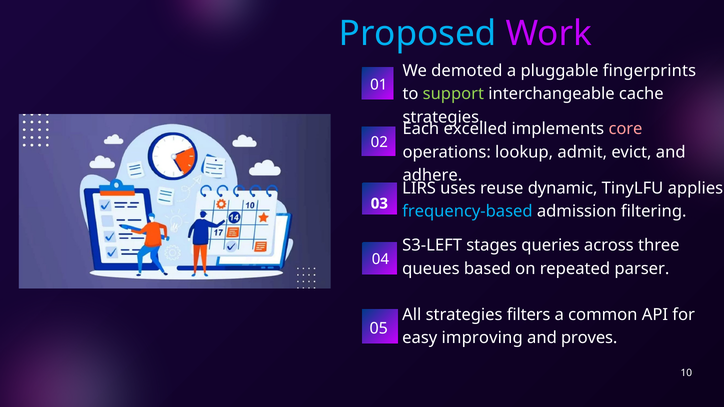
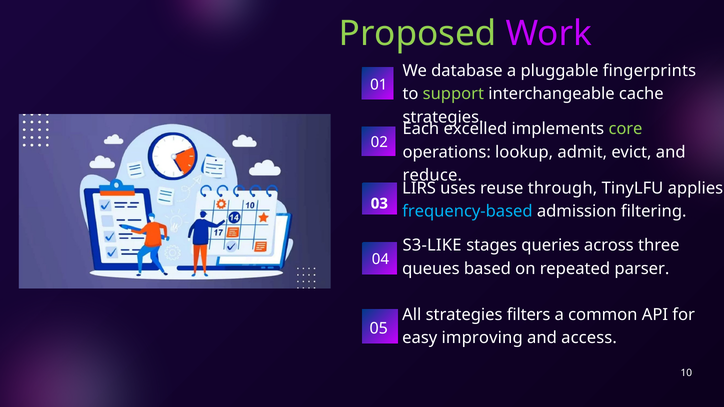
Proposed colour: light blue -> light green (418, 34)
demoted: demoted -> database (467, 71)
core colour: pink -> light green (625, 129)
adhere: adhere -> reduce (432, 176)
dynamic: dynamic -> through (563, 188)
S3-LEFT: S3-LEFT -> S3-LIKE (432, 246)
proves: proves -> access (589, 338)
